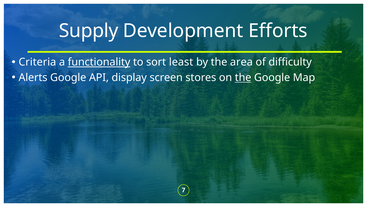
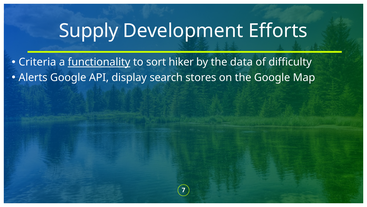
least: least -> hiker (181, 62)
area: area -> data (241, 62)
screen: screen -> search (166, 77)
the underline: present -> none (243, 77)
